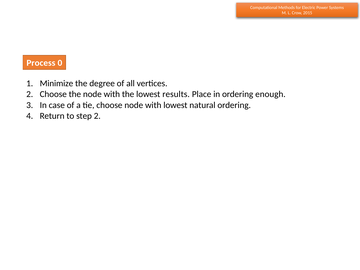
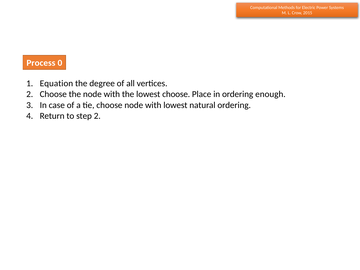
Minimize: Minimize -> Equation (56, 83)
lowest results: results -> choose (176, 94)
